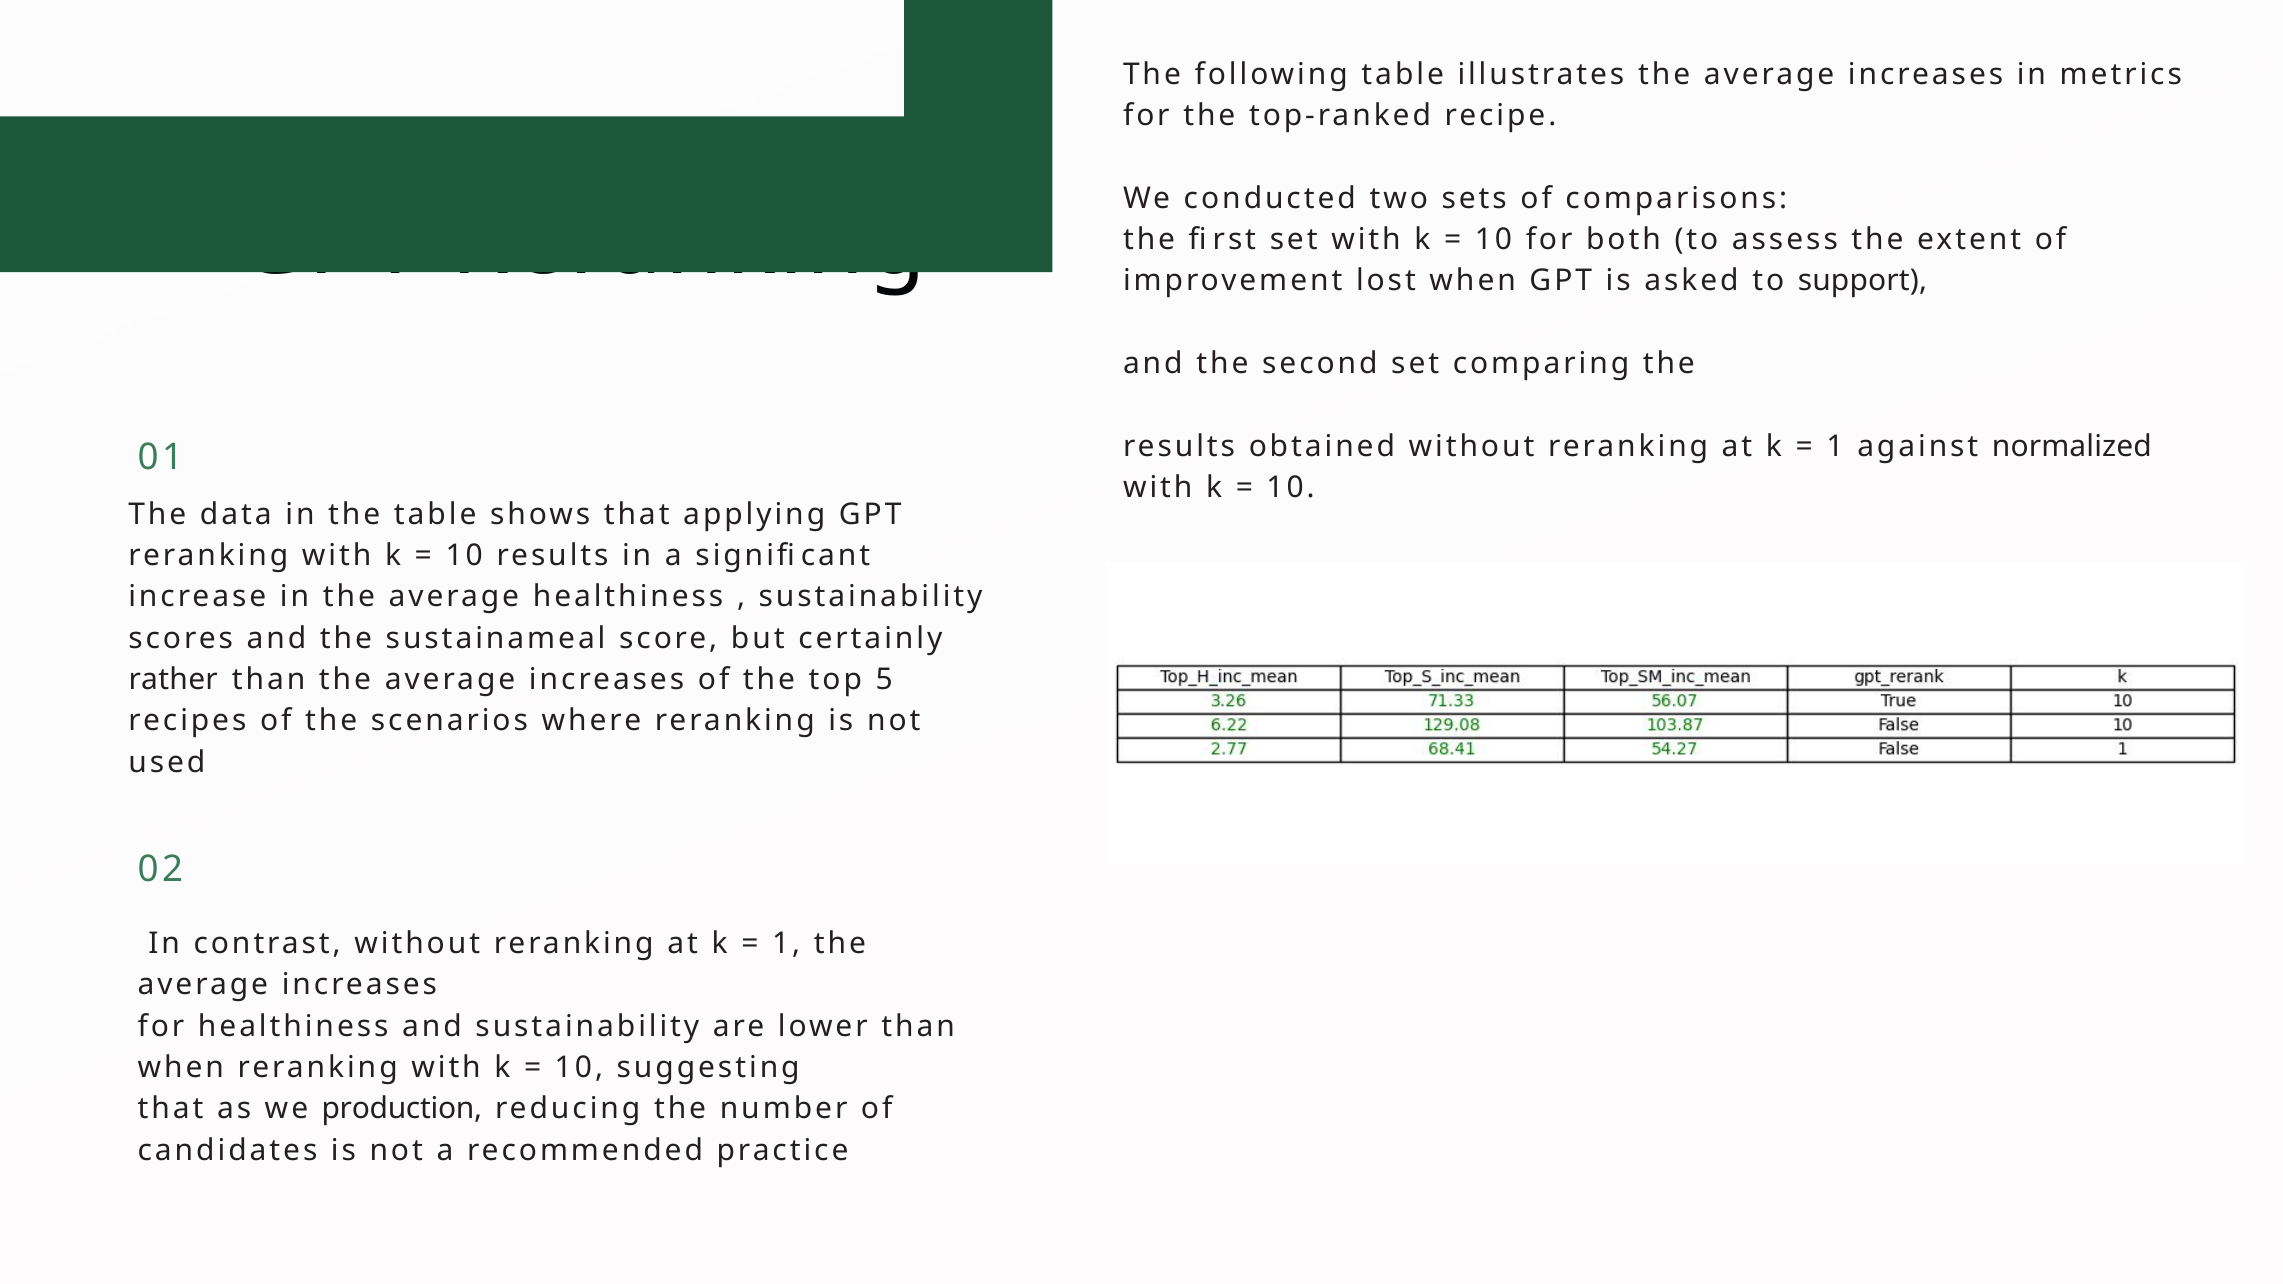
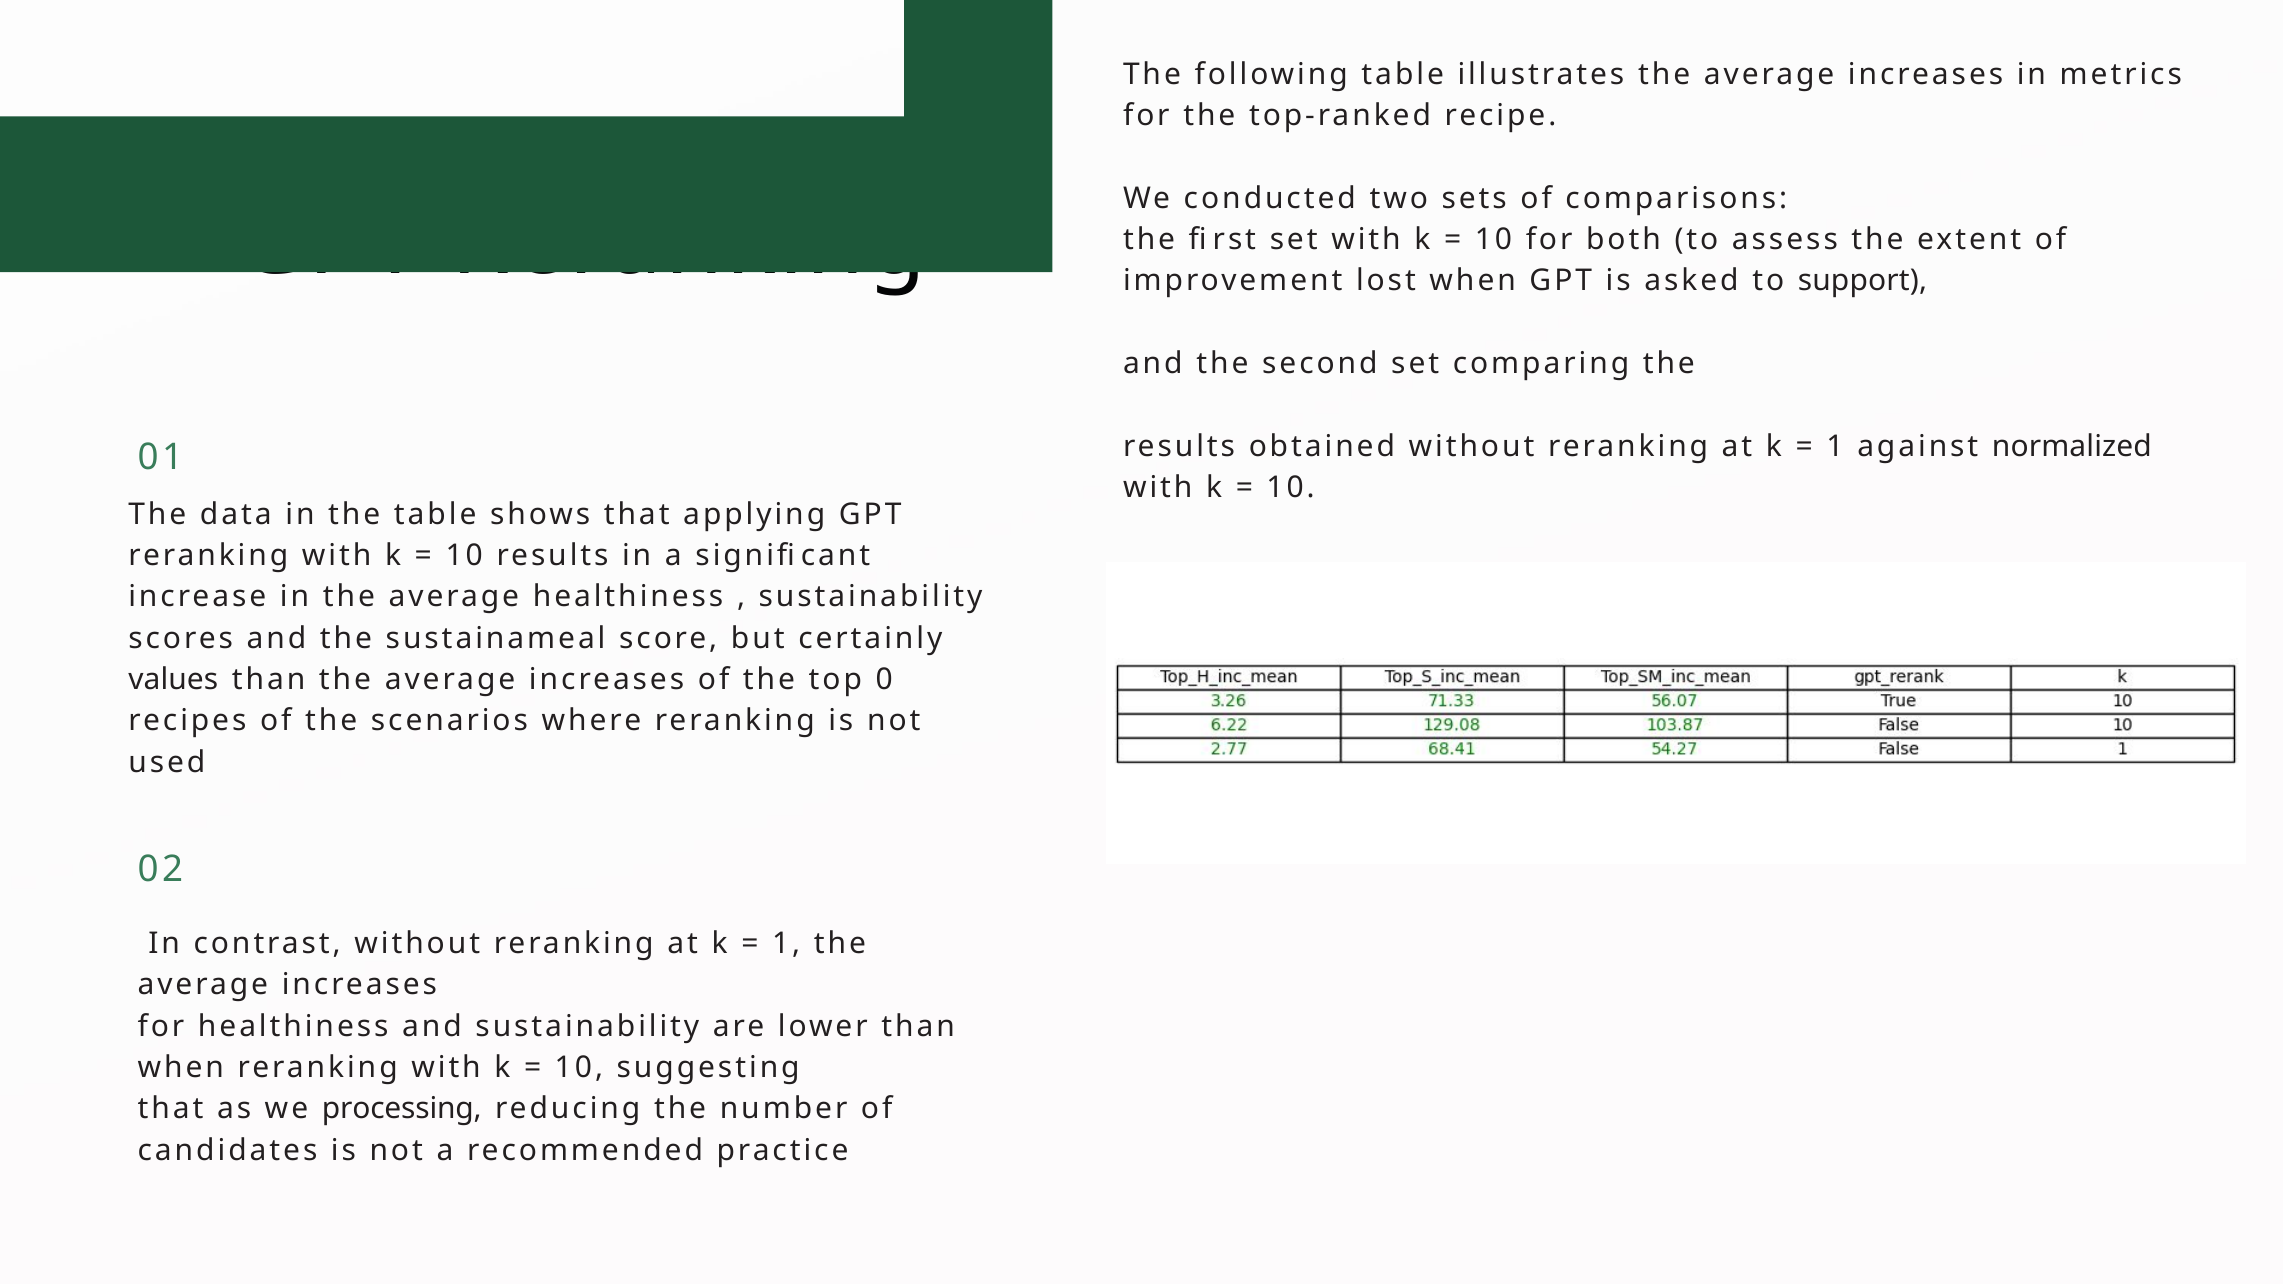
rather: rather -> values (173, 680)
5: 5 -> 0 (884, 680)
production: production -> processing (402, 1109)
